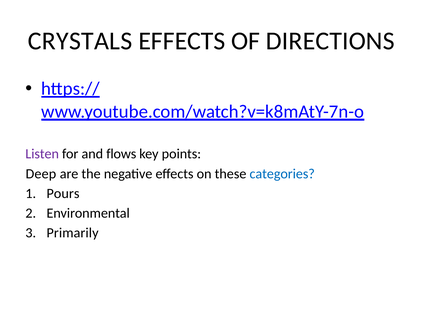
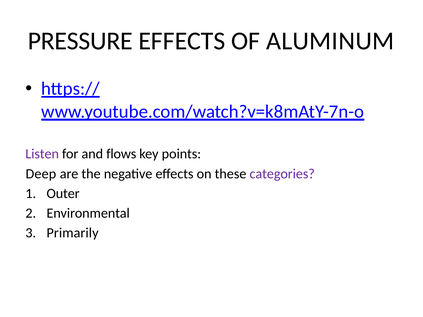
CRYSTALS: CRYSTALS -> PRESSURE (80, 41)
DIRECTIONS: DIRECTIONS -> ALUMINUM (330, 41)
categories colour: blue -> purple (282, 174)
Pours: Pours -> Outer (63, 194)
